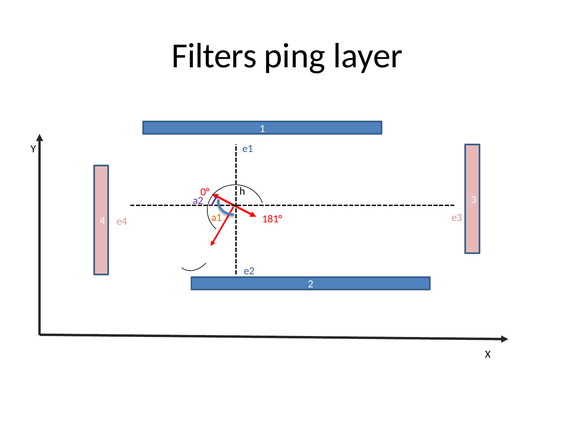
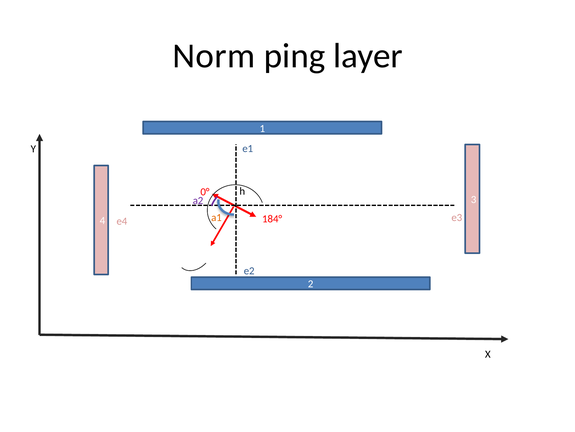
Filters: Filters -> Norm (214, 56)
181°: 181° -> 184° (272, 219)
